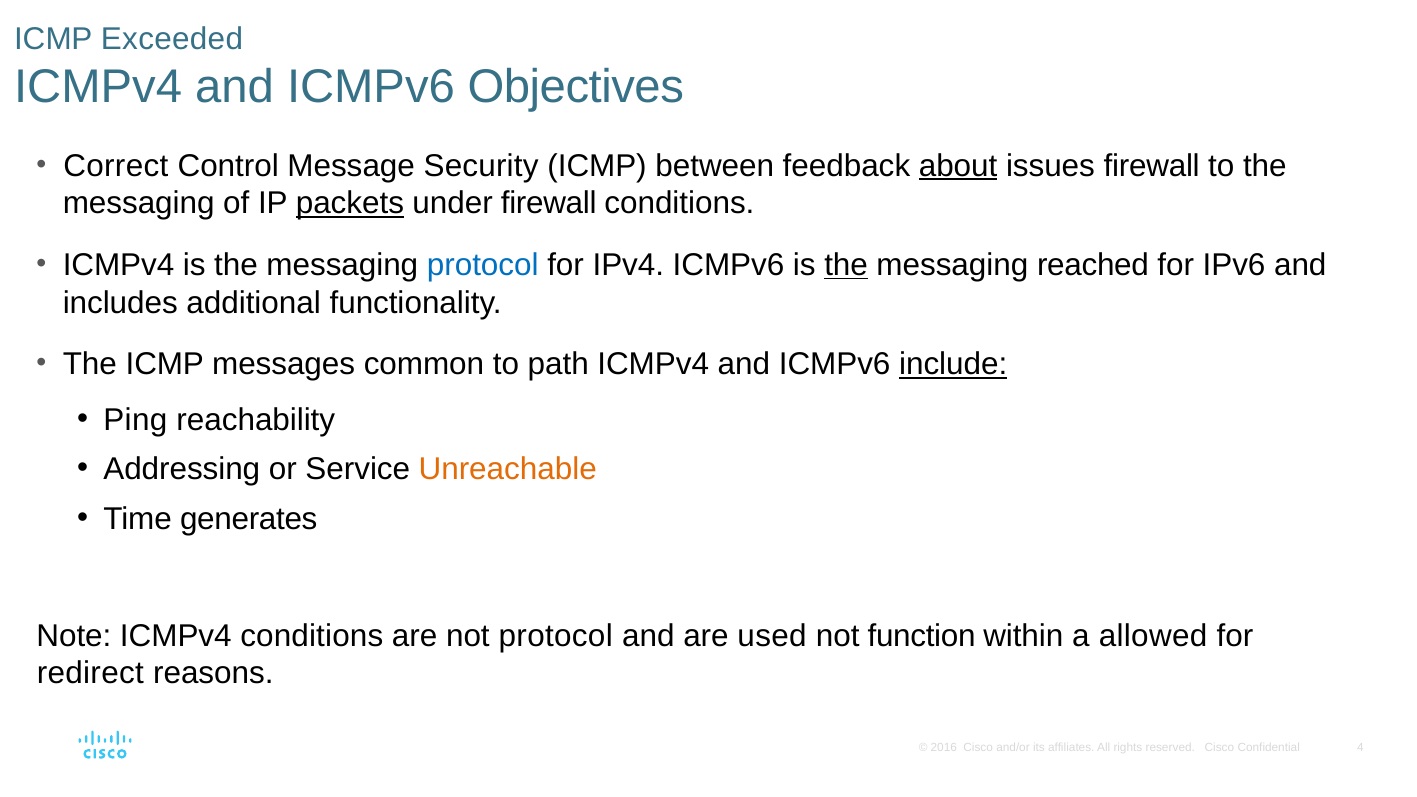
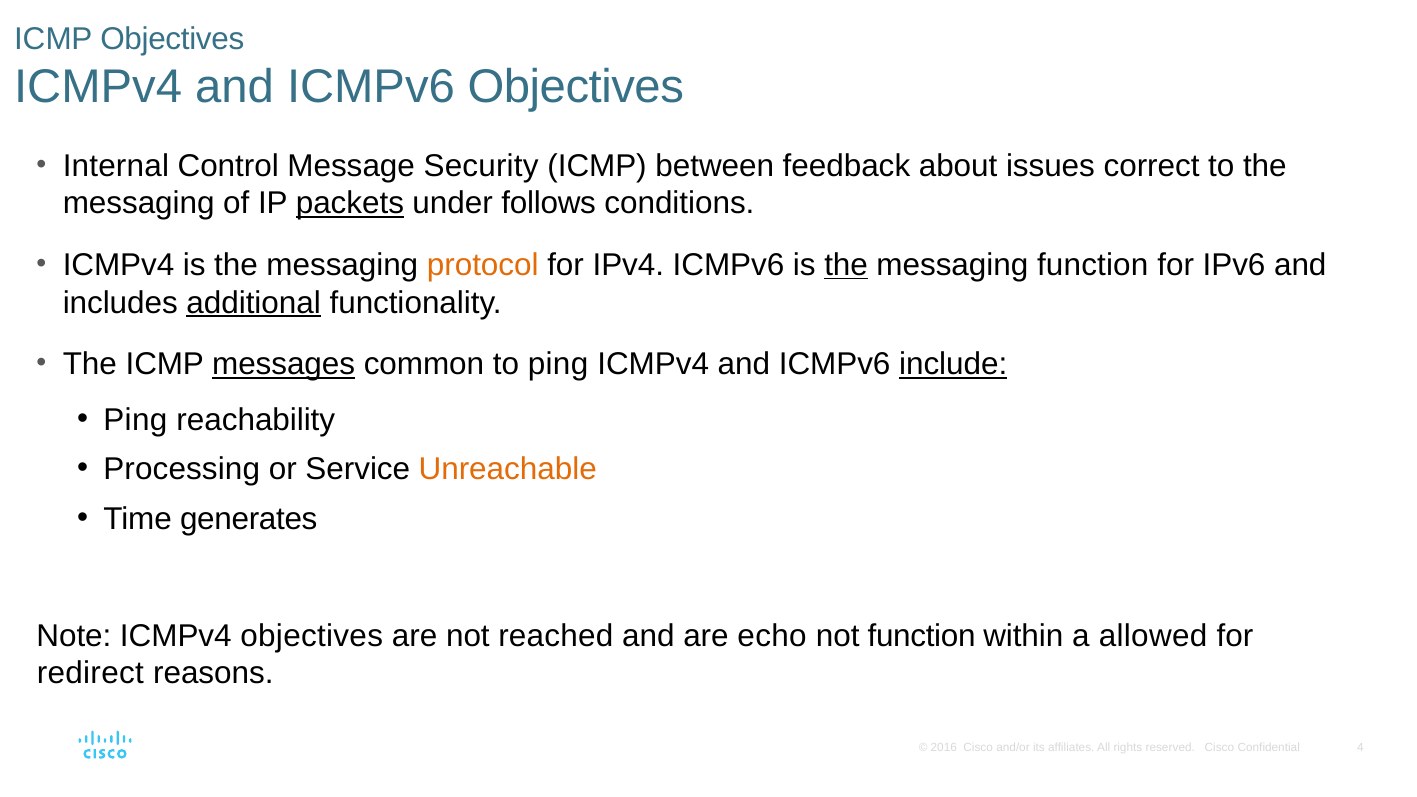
ICMP Exceeded: Exceeded -> Objectives (172, 39)
Correct: Correct -> Internal (116, 166)
about underline: present -> none (958, 166)
issues firewall: firewall -> correct (1152, 166)
under firewall: firewall -> follows (549, 204)
protocol colour: blue -> orange (483, 265)
messaging reached: reached -> function (1093, 265)
additional underline: none -> present (254, 303)
messages underline: none -> present (284, 364)
to path: path -> ping (558, 364)
Addressing: Addressing -> Processing (182, 469)
ICMPv4 conditions: conditions -> objectives (312, 636)
not protocol: protocol -> reached (556, 636)
used: used -> echo (772, 636)
